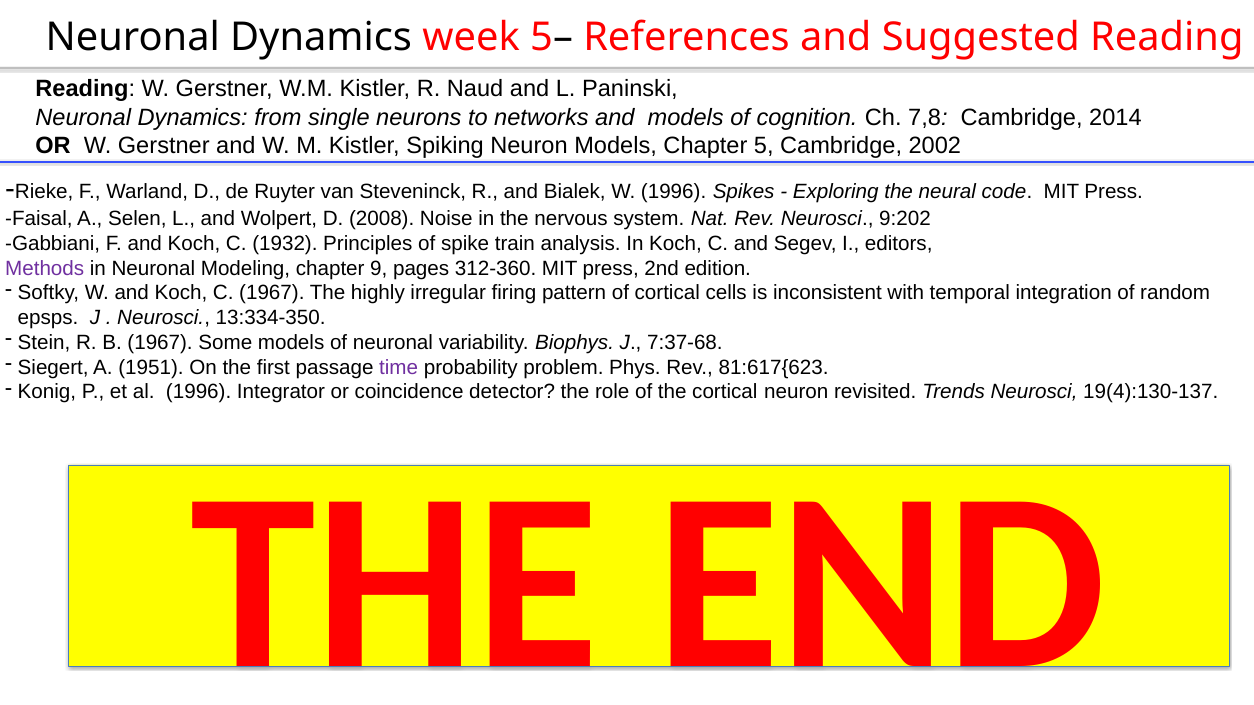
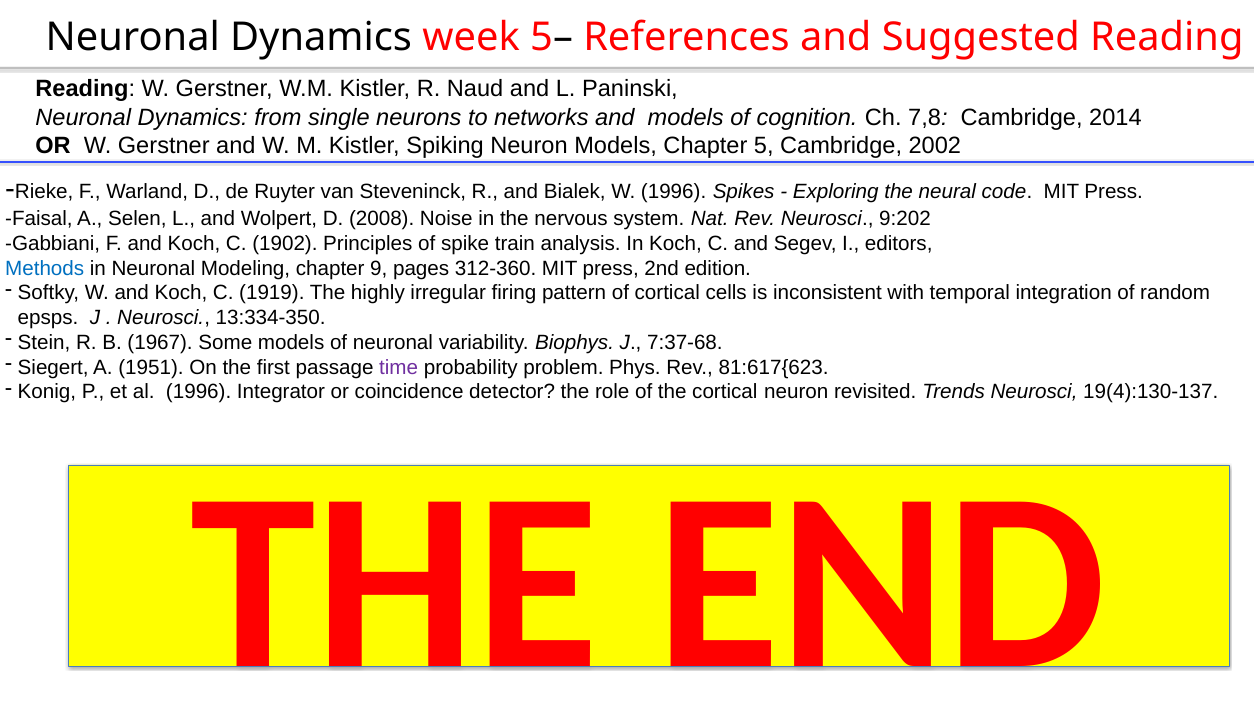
1932: 1932 -> 1902 (285, 244)
Methods colour: purple -> blue (45, 268)
C 1967: 1967 -> 1919 (272, 293)
